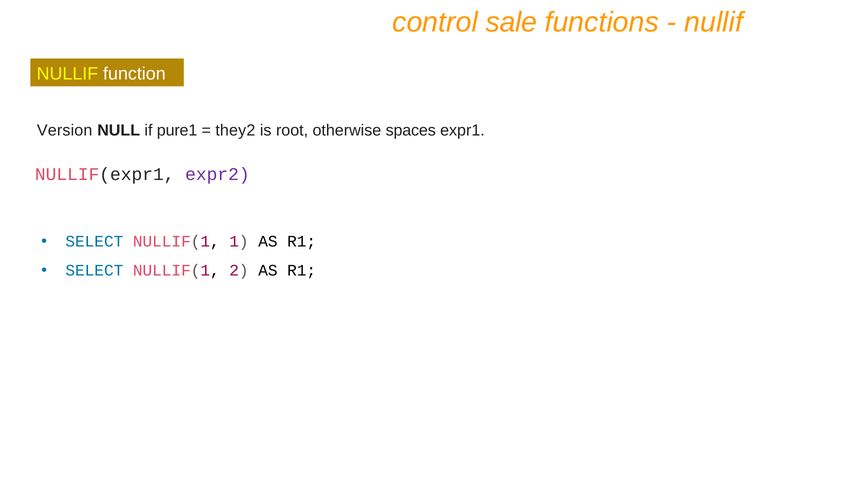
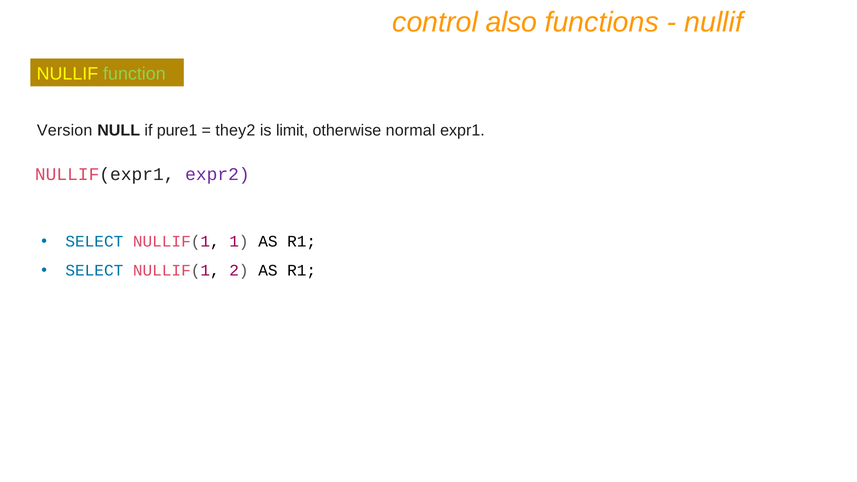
sale: sale -> also (511, 22)
function colour: white -> light green (134, 74)
root: root -> limit (292, 131)
spaces: spaces -> normal (411, 131)
